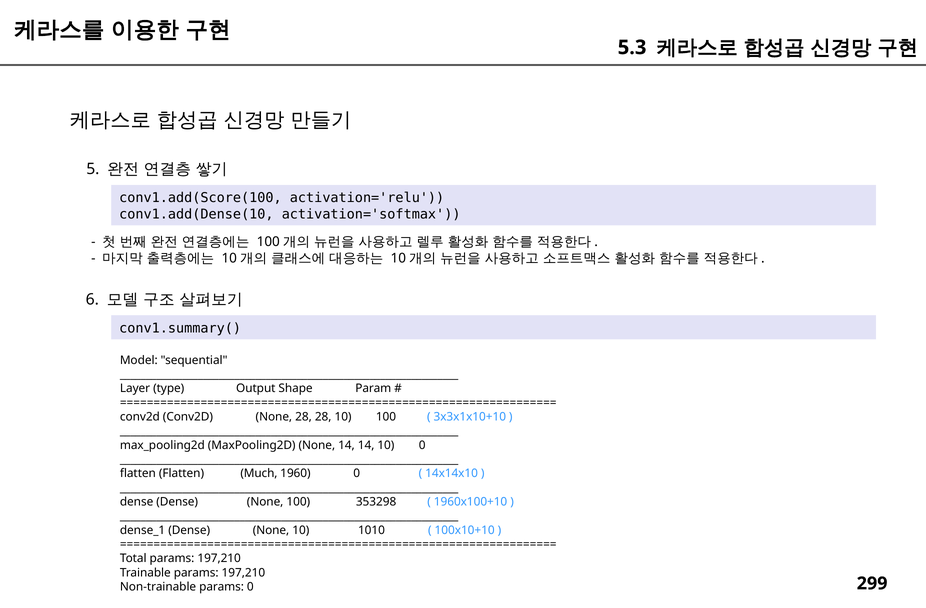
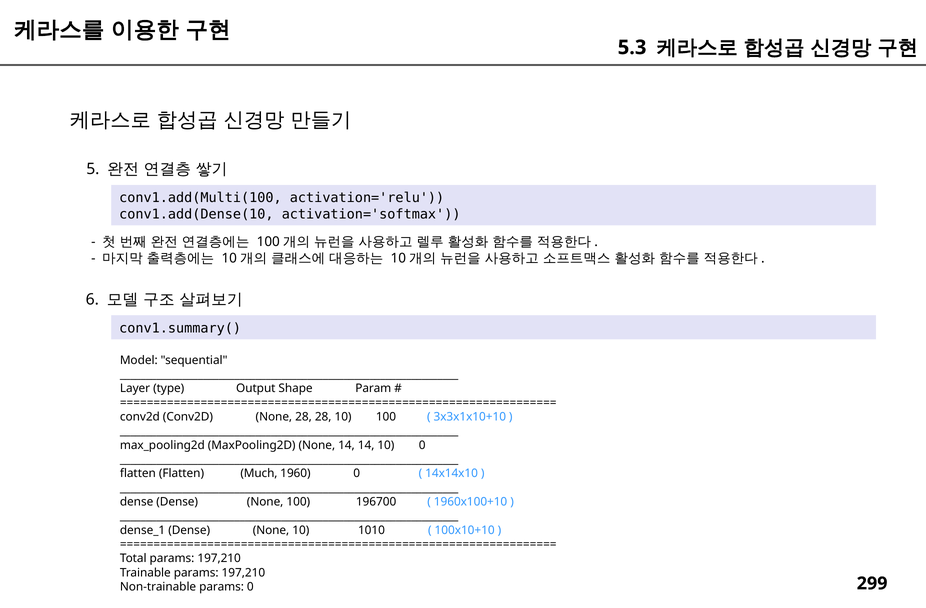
conv1.add(Score(100: conv1.add(Score(100 -> conv1.add(Multi(100 (200, 198)
353298: 353298 -> 196700 (376, 502)
